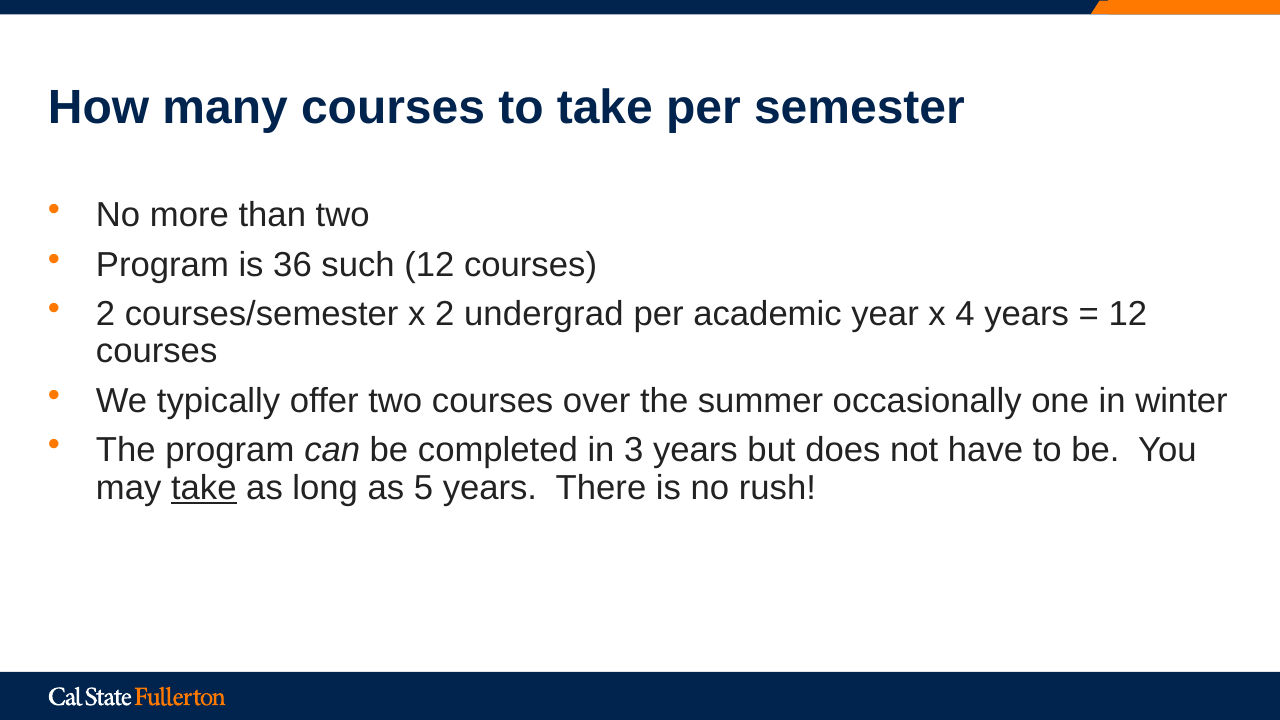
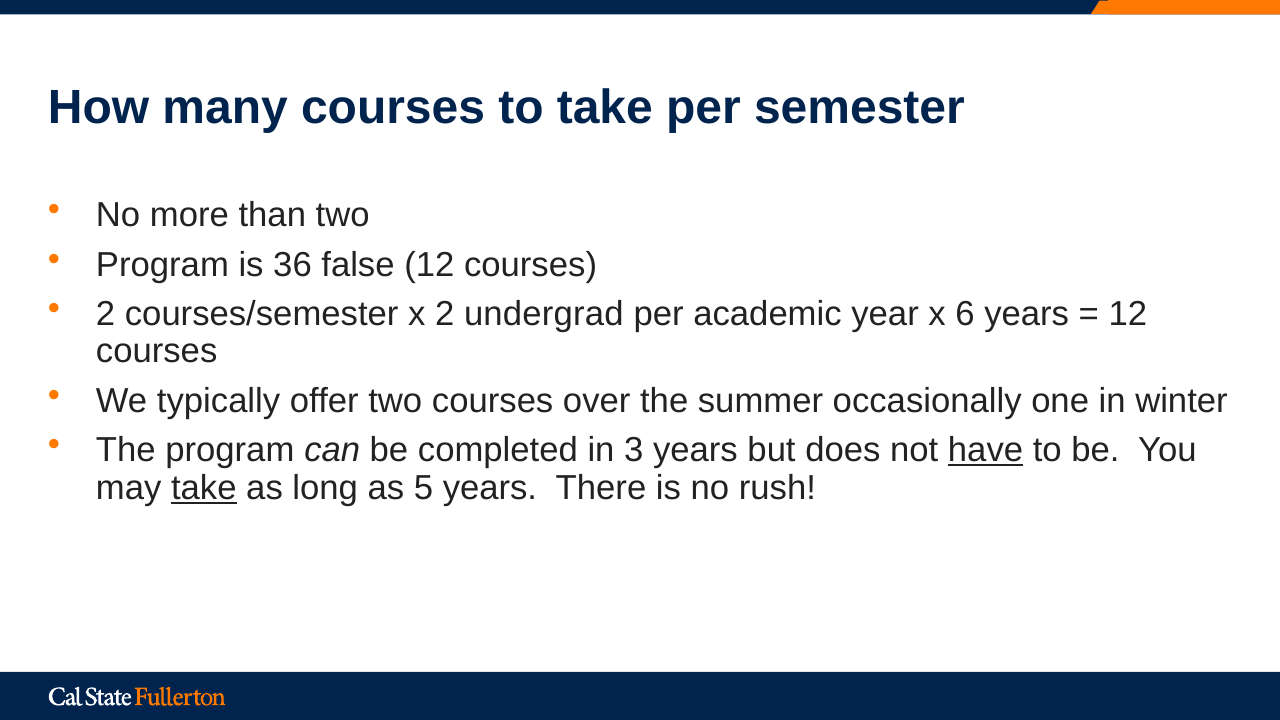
such: such -> false (358, 265)
4: 4 -> 6 (965, 314)
have underline: none -> present (986, 450)
